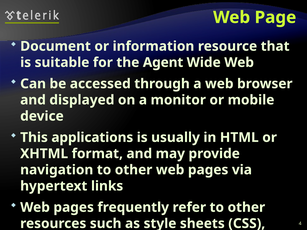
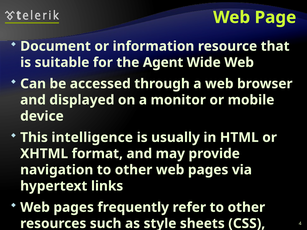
applications: applications -> intelligence (92, 138)
